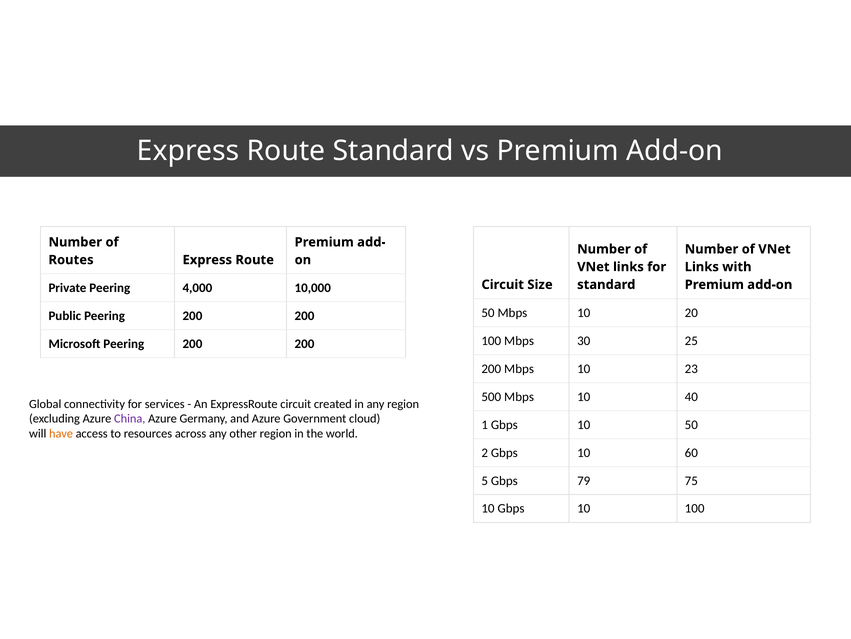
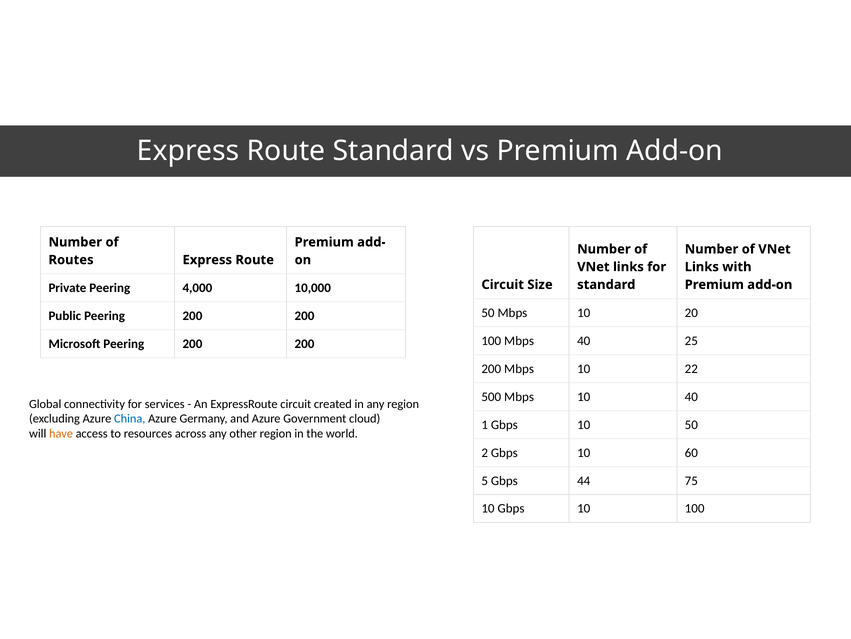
Mbps 30: 30 -> 40 (584, 340)
23: 23 -> 22 (691, 368)
China colour: purple -> blue (130, 418)
79: 79 -> 44 (584, 480)
